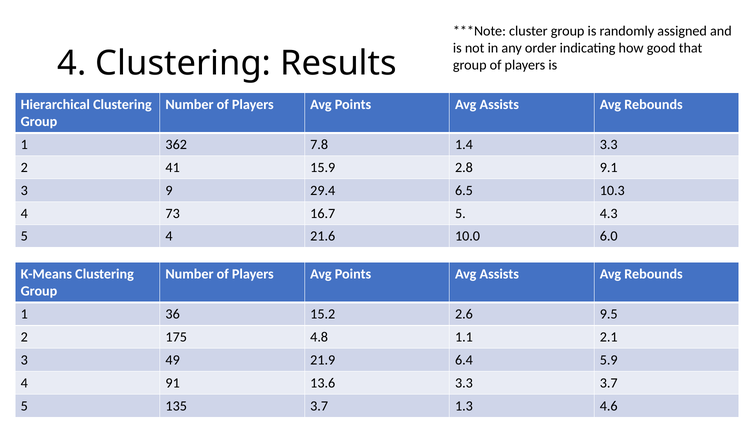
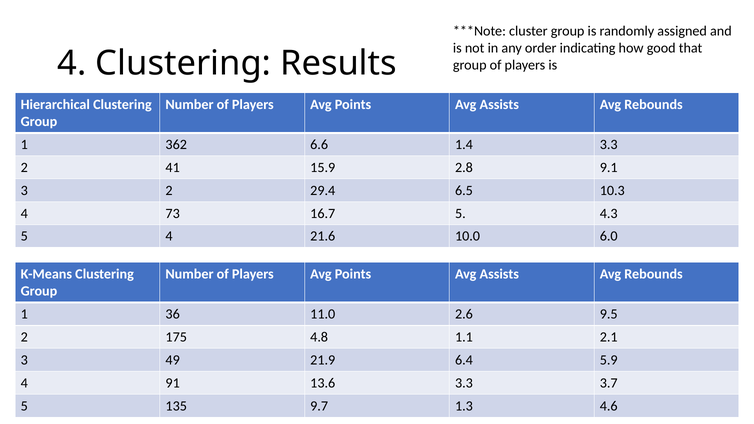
7.8: 7.8 -> 6.6 (319, 145)
3 9: 9 -> 2 (169, 190)
15.2: 15.2 -> 11.0 (323, 314)
135 3.7: 3.7 -> 9.7 (319, 406)
